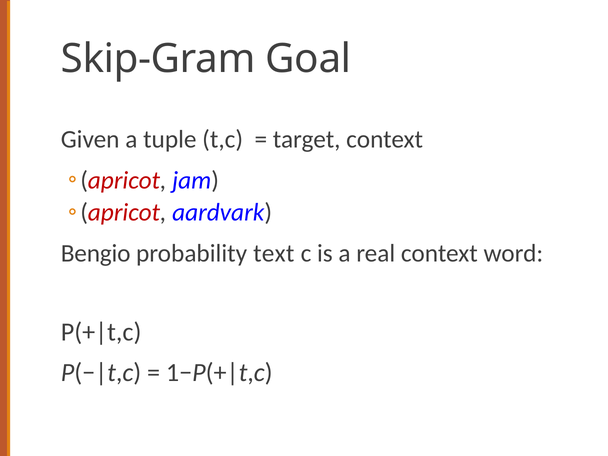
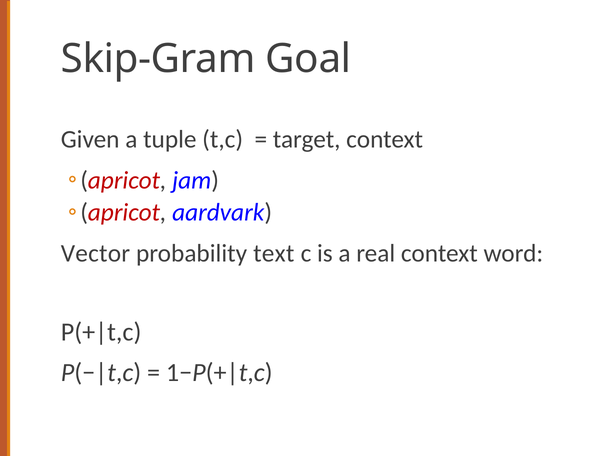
Bengio: Bengio -> Vector (95, 253)
